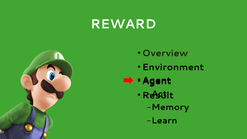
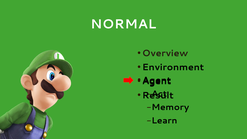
REWARD: REWARD -> NORMAL (123, 24)
